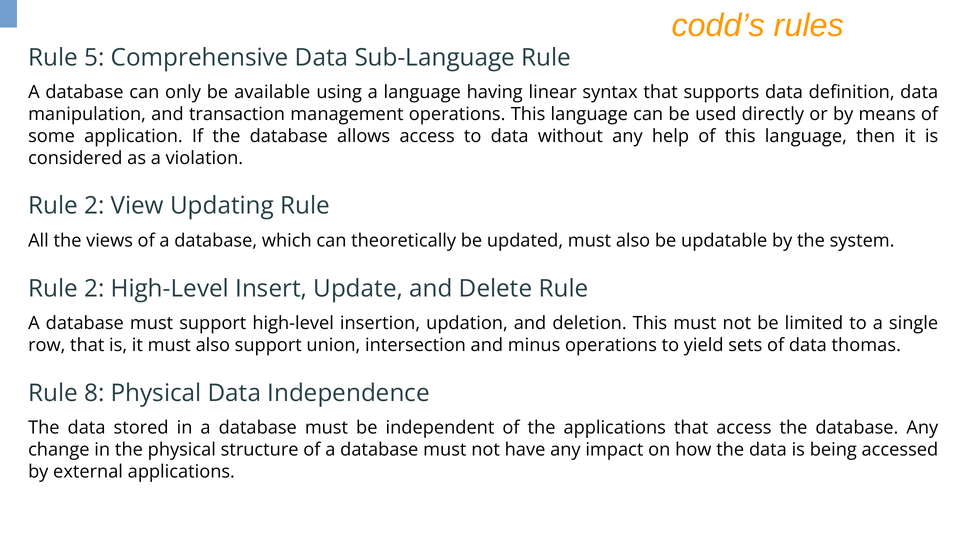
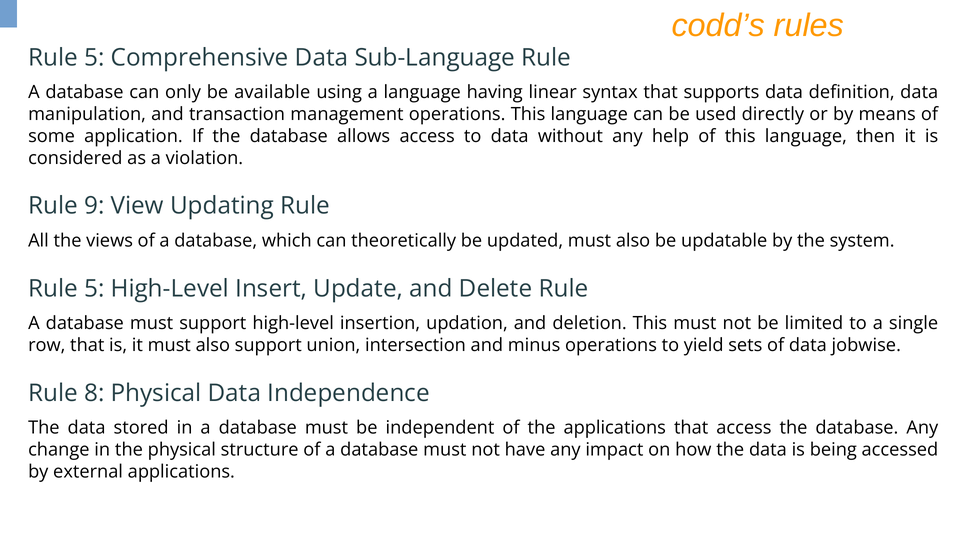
2: 2 -> 9 (94, 206)
2: 2 -> 5 (94, 289)
thomas: thomas -> jobwise (866, 345)
